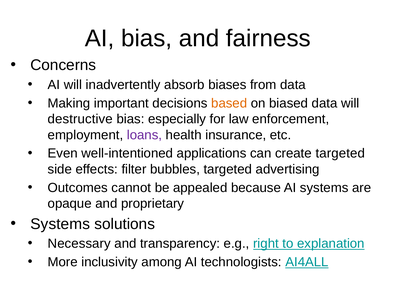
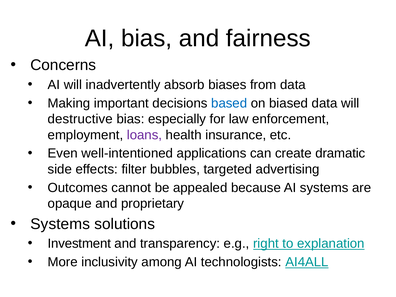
based colour: orange -> blue (229, 103)
create targeted: targeted -> dramatic (340, 153)
Necessary: Necessary -> Investment (79, 244)
